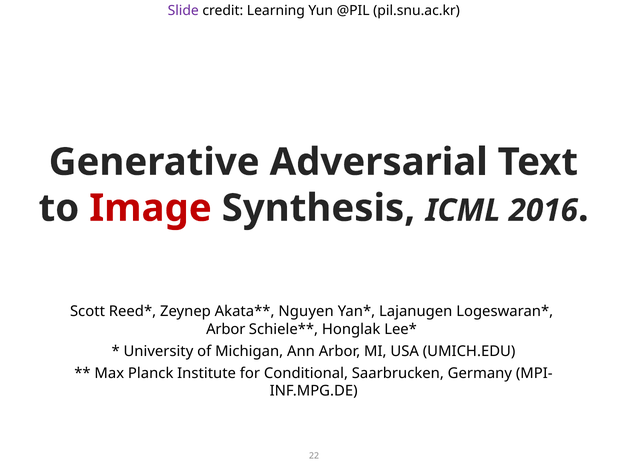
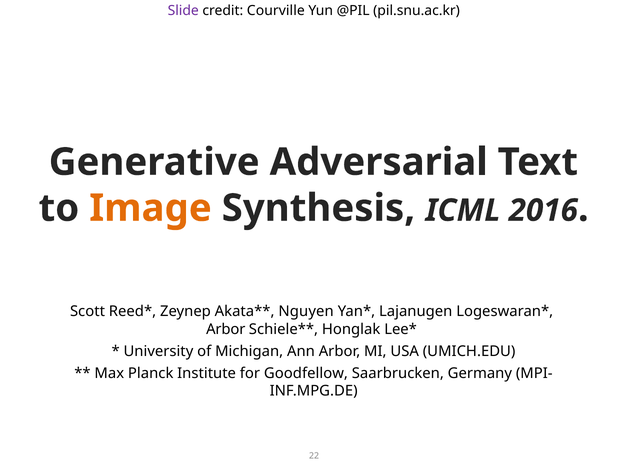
Learning: Learning -> Courville (276, 11)
Image colour: red -> orange (150, 208)
Conditional: Conditional -> Goodfellow (306, 373)
